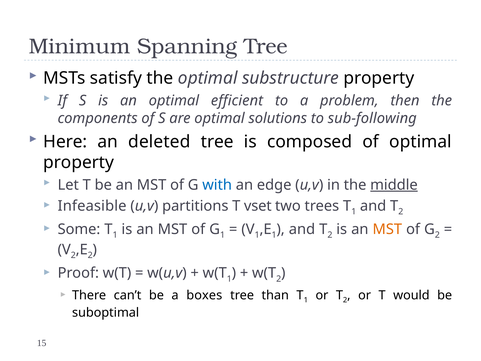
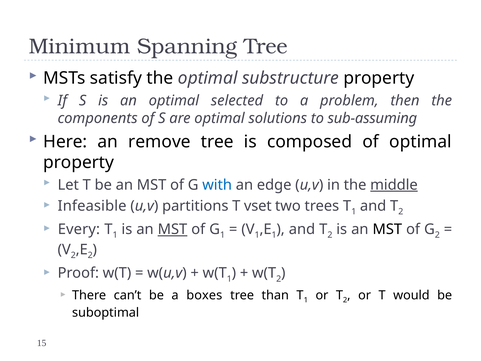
efficient: efficient -> selected (237, 101)
sub-following: sub-following -> sub-assuming (372, 118)
deleted: deleted -> remove (159, 142)
Some: Some -> Every (79, 229)
MST underline: none -> present (172, 229)
MST colour: orange -> black (387, 229)
